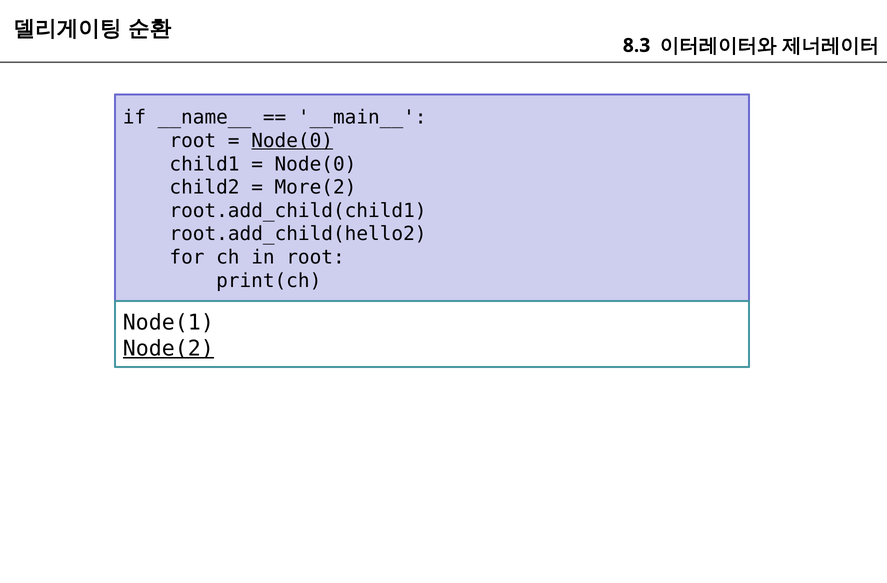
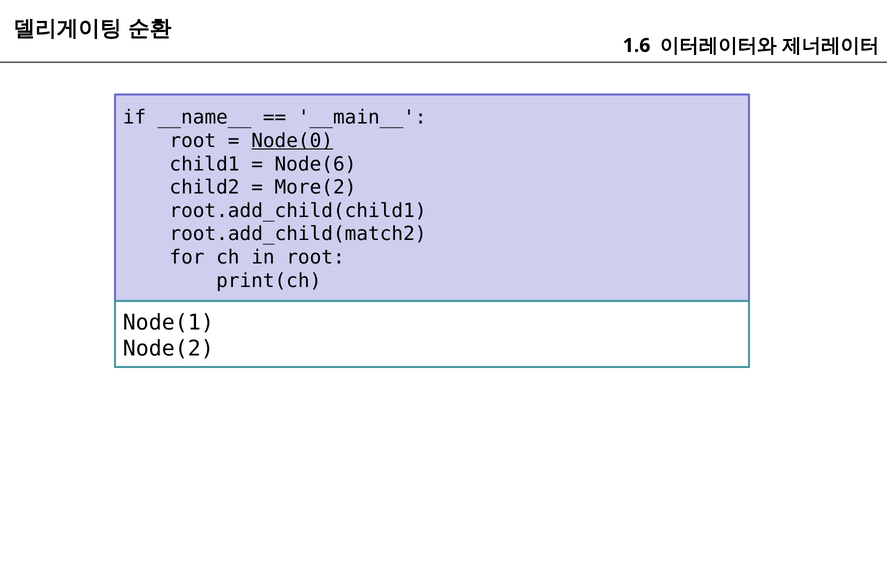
8.3: 8.3 -> 1.6 (637, 45)
Node(0: Node(0 -> Node(6 (315, 164)
root.add_child(hello2: root.add_child(hello2 -> root.add_child(match2 (298, 234)
Node(2 underline: present -> none (168, 348)
